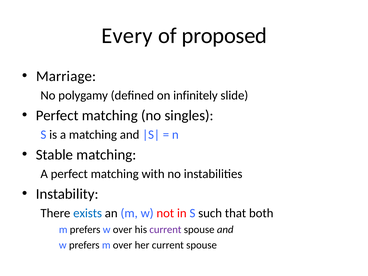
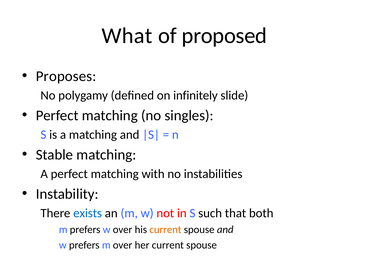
Every: Every -> What (127, 36)
Marriage: Marriage -> Proposes (66, 76)
current colour: purple -> orange (165, 230)
